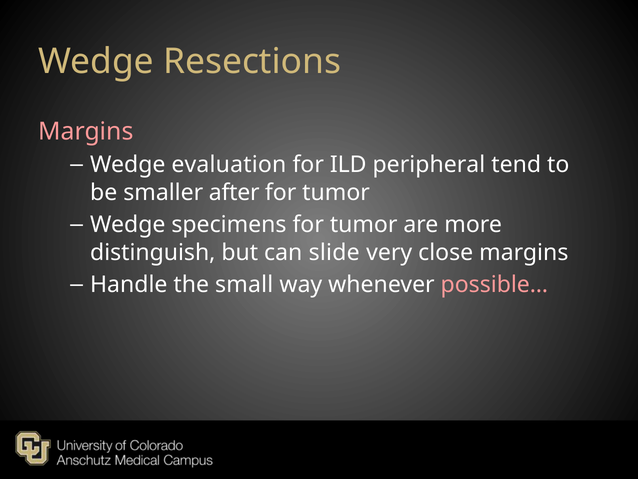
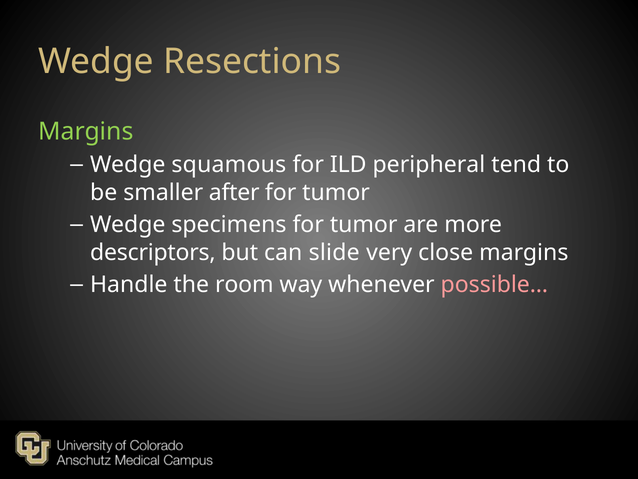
Margins colour: pink -> light green (86, 131)
evaluation: evaluation -> squamous (229, 165)
distinguish: distinguish -> descriptors (153, 252)
small: small -> room (244, 284)
